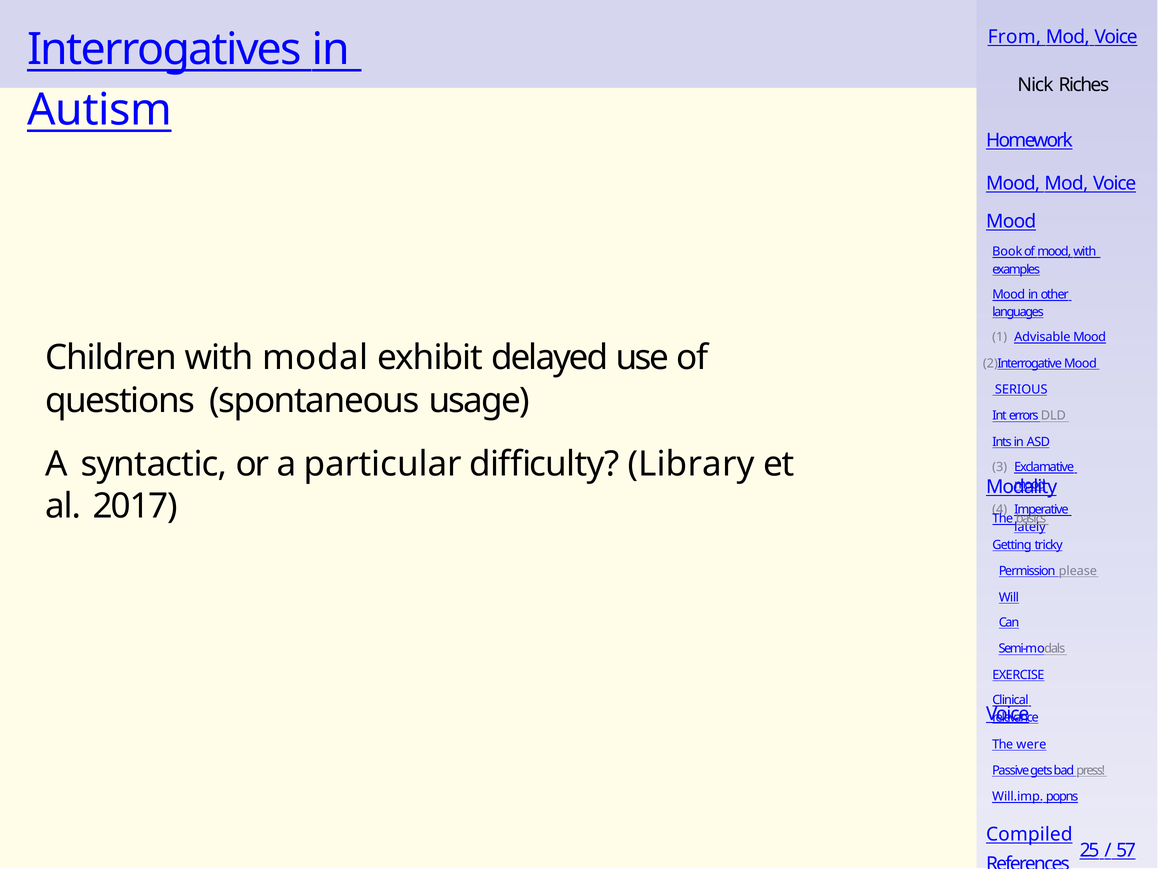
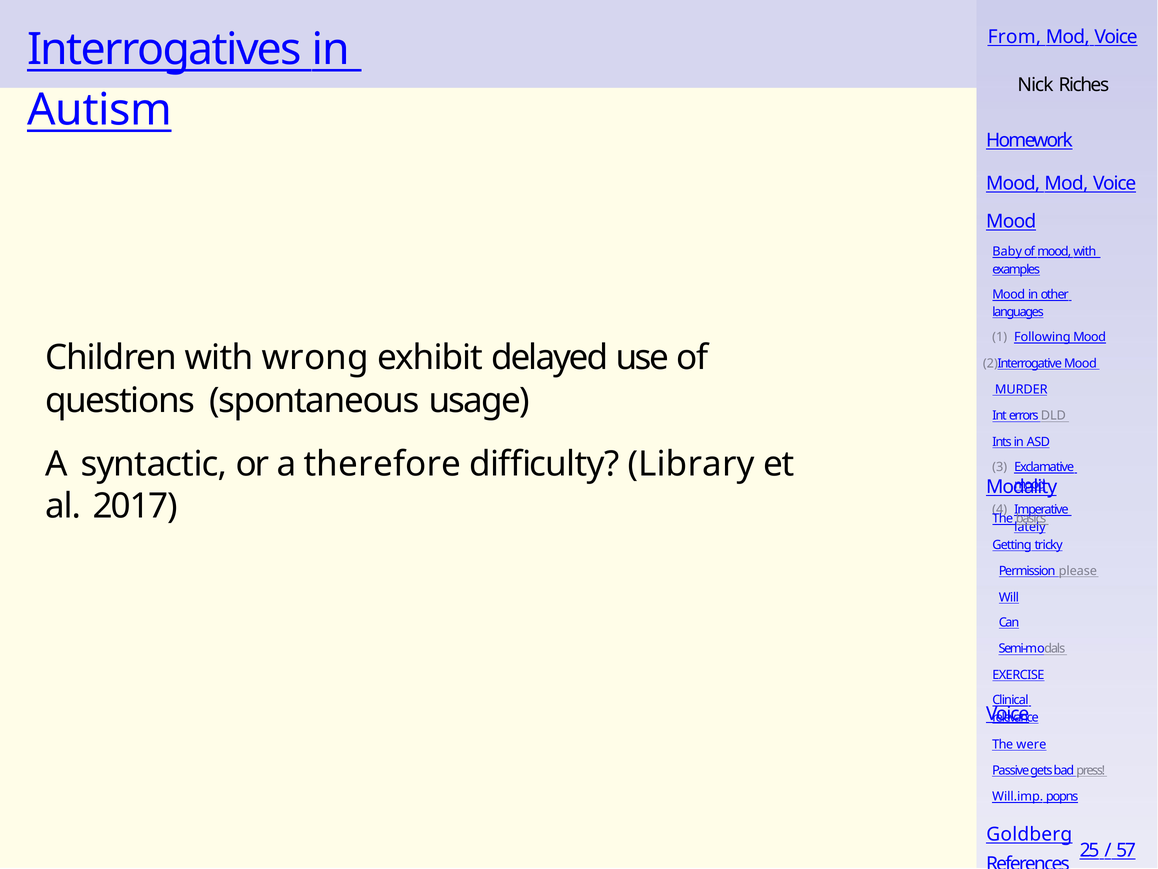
Book: Book -> Baby (1007, 252)
Advisable: Advisable -> Following (1042, 337)
modal: modal -> wrong (315, 358)
SERIOUS: SERIOUS -> MURDER (1021, 390)
particular: particular -> therefore (382, 464)
Compiled: Compiled -> Goldberg (1029, 835)
